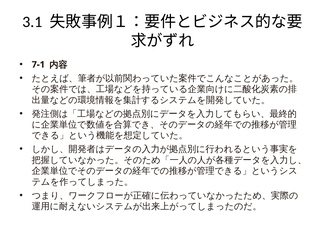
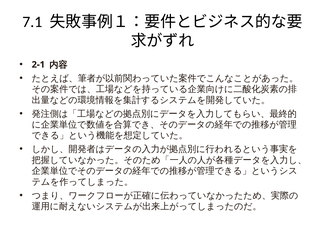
3.1: 3.1 -> 7.1 (32, 22)
7-1: 7-1 -> 2-1 (38, 65)
